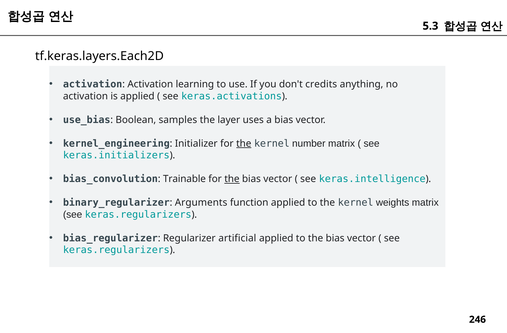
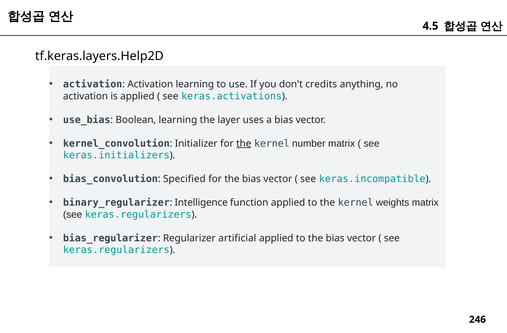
5.3: 5.3 -> 4.5 (430, 26)
tf.keras.layers.Each2D: tf.keras.layers.Each2D -> tf.keras.layers.Help2D (99, 56)
Boolean samples: samples -> learning (178, 120)
kernel_engineering: kernel_engineering -> kernel_convolution (116, 143)
Trainable: Trainable -> Specified (184, 179)
the underline: present -> none (232, 179)
keras.intelligence: keras.intelligence -> keras.incompatible (372, 179)
Arguments: Arguments -> Intelligence (201, 203)
